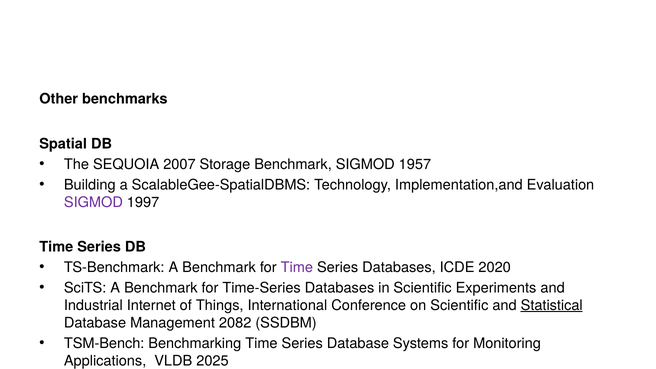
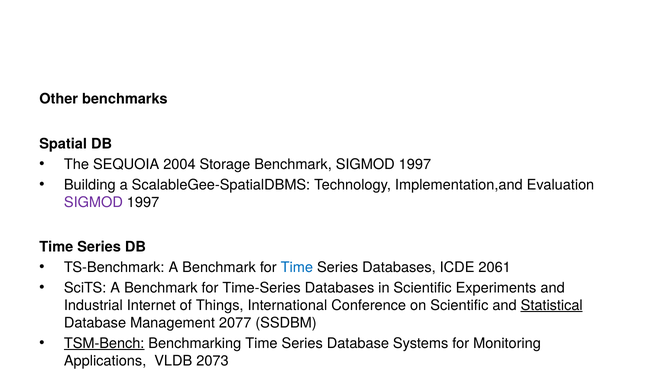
2007: 2007 -> 2004 (179, 164)
Benchmark SIGMOD 1957: 1957 -> 1997 (415, 164)
Time colour: purple -> blue (297, 267)
2020: 2020 -> 2061 (495, 267)
2082: 2082 -> 2077 (235, 323)
TSM-Bench underline: none -> present (104, 343)
2025: 2025 -> 2073 (212, 361)
